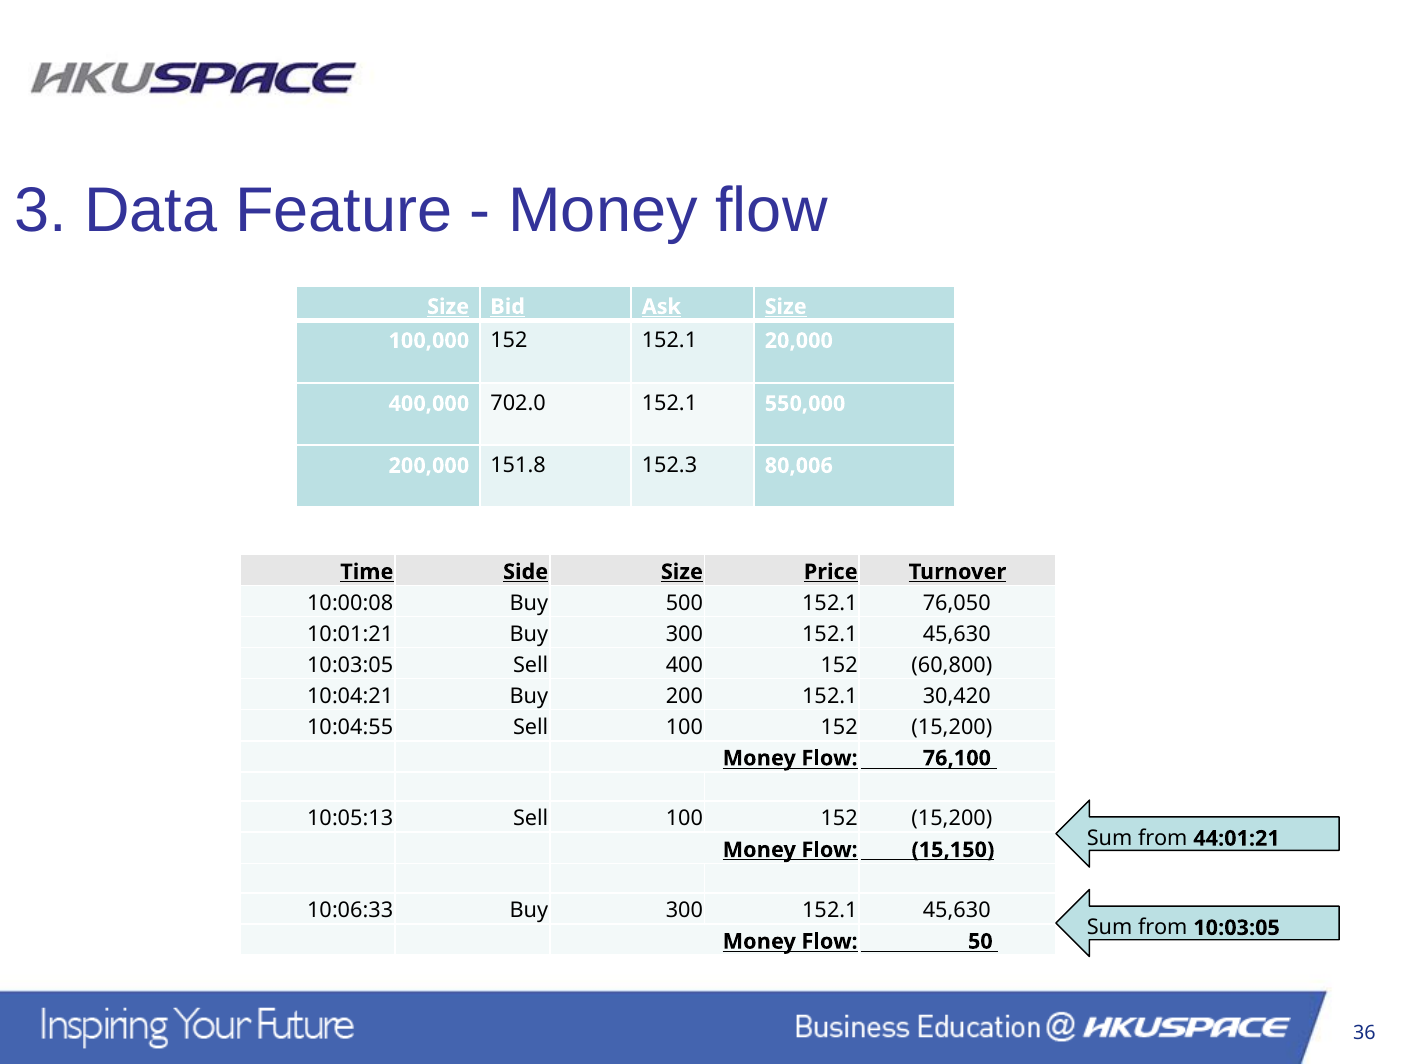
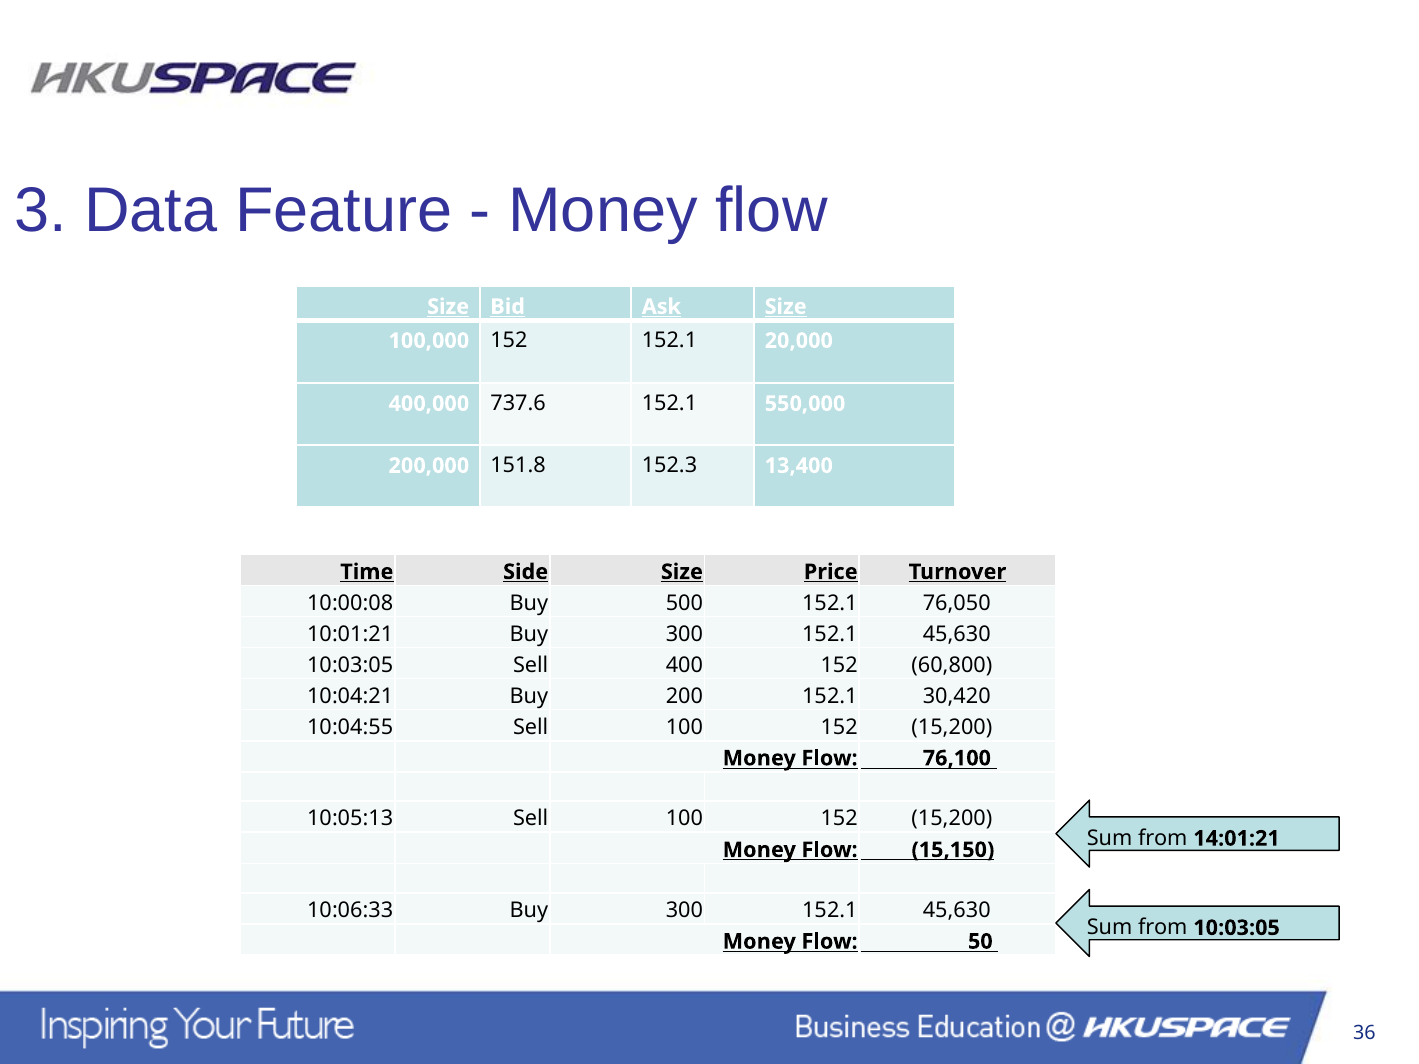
702.0: 702.0 -> 737.6 (518, 404)
80,006: 80,006 -> 13,400 (799, 466)
44:01:21: 44:01:21 -> 14:01:21 (1237, 839)
